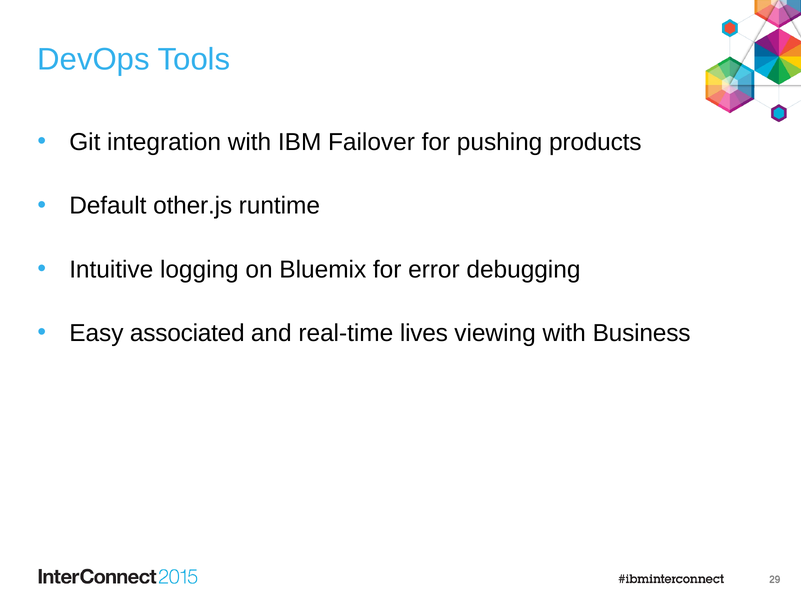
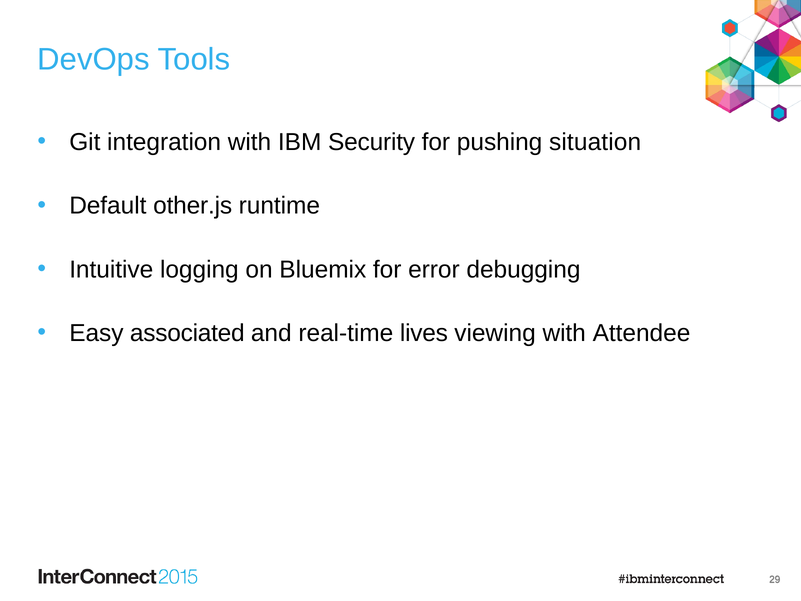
Failover: Failover -> Security (372, 142)
products: products -> situation (595, 142)
Business: Business -> Attendee (641, 333)
